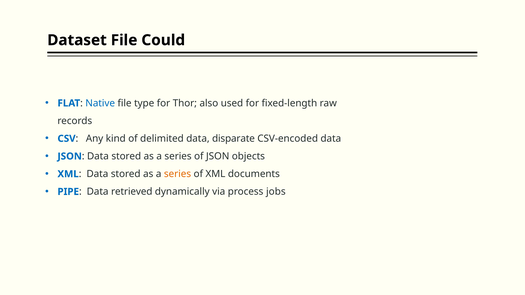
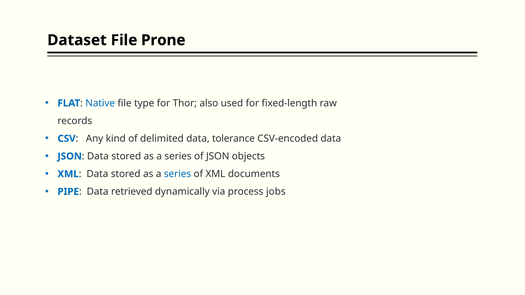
Could: Could -> Prone (163, 40)
disparate: disparate -> tolerance (233, 139)
series colour: orange -> blue (178, 174)
